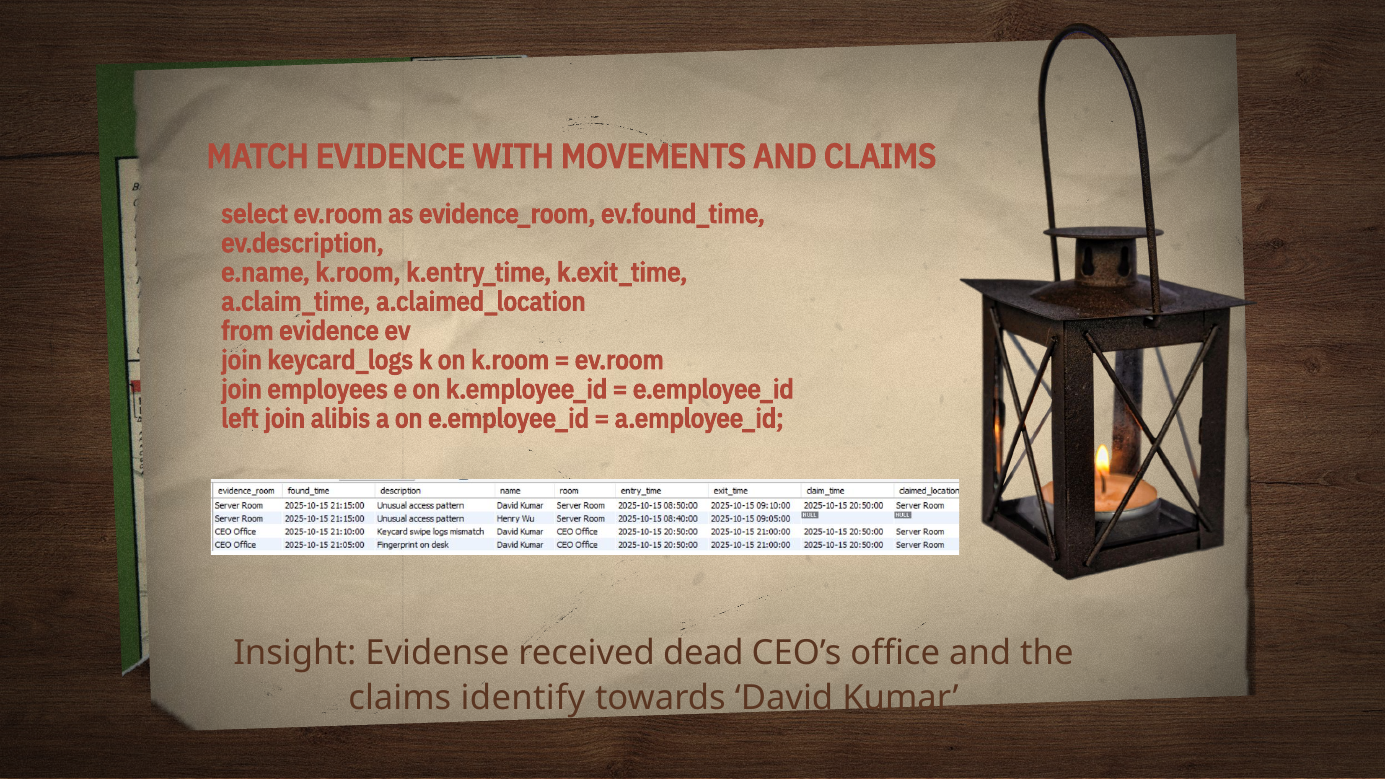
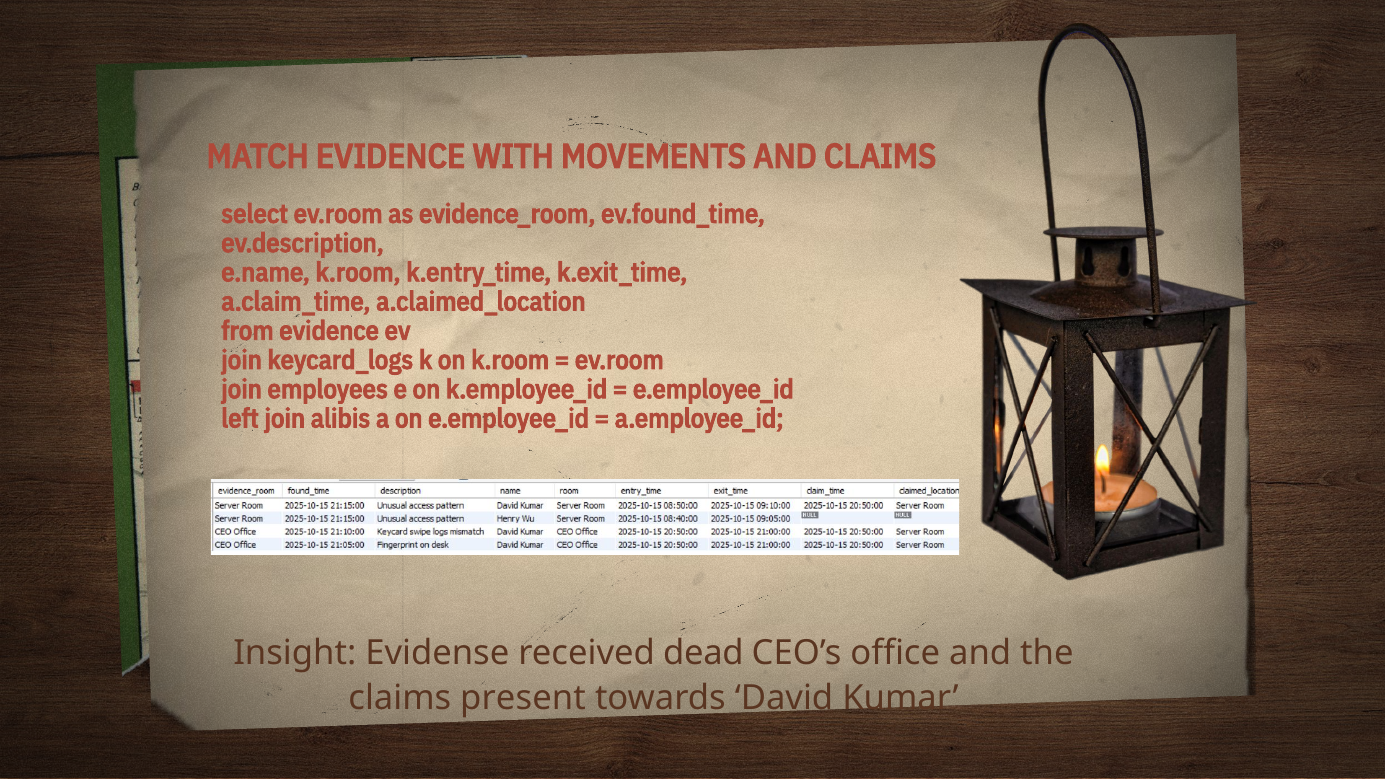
identify: identify -> present (523, 698)
